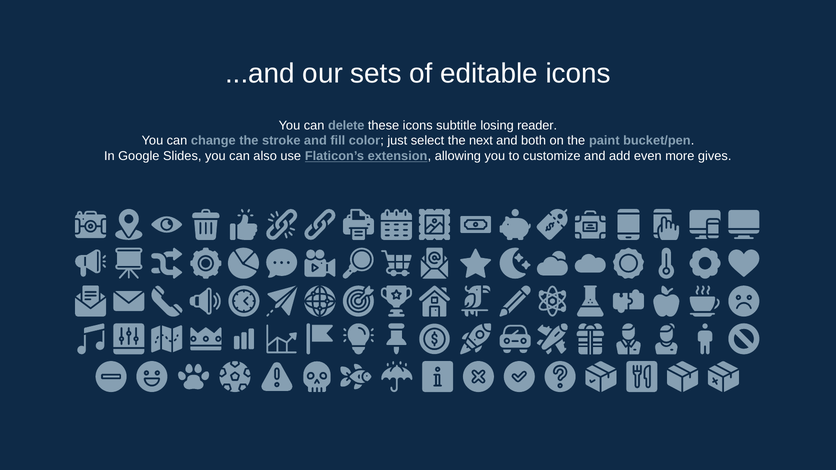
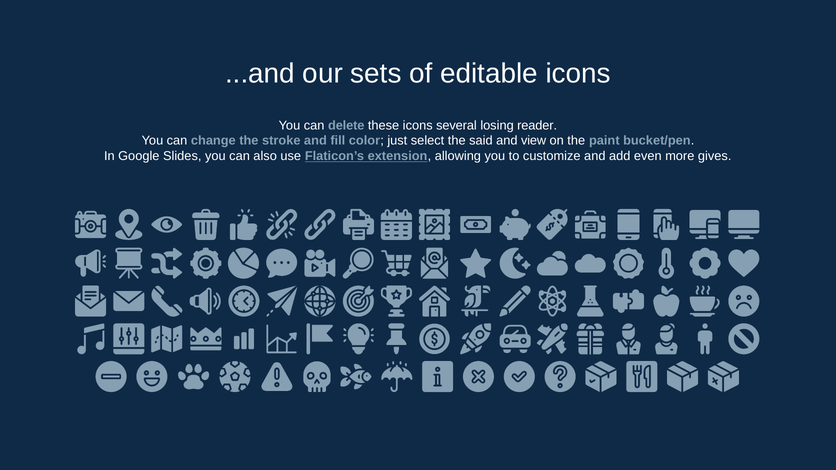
subtitle: subtitle -> several (456, 126)
next: next -> said (481, 141)
both: both -> view (534, 141)
